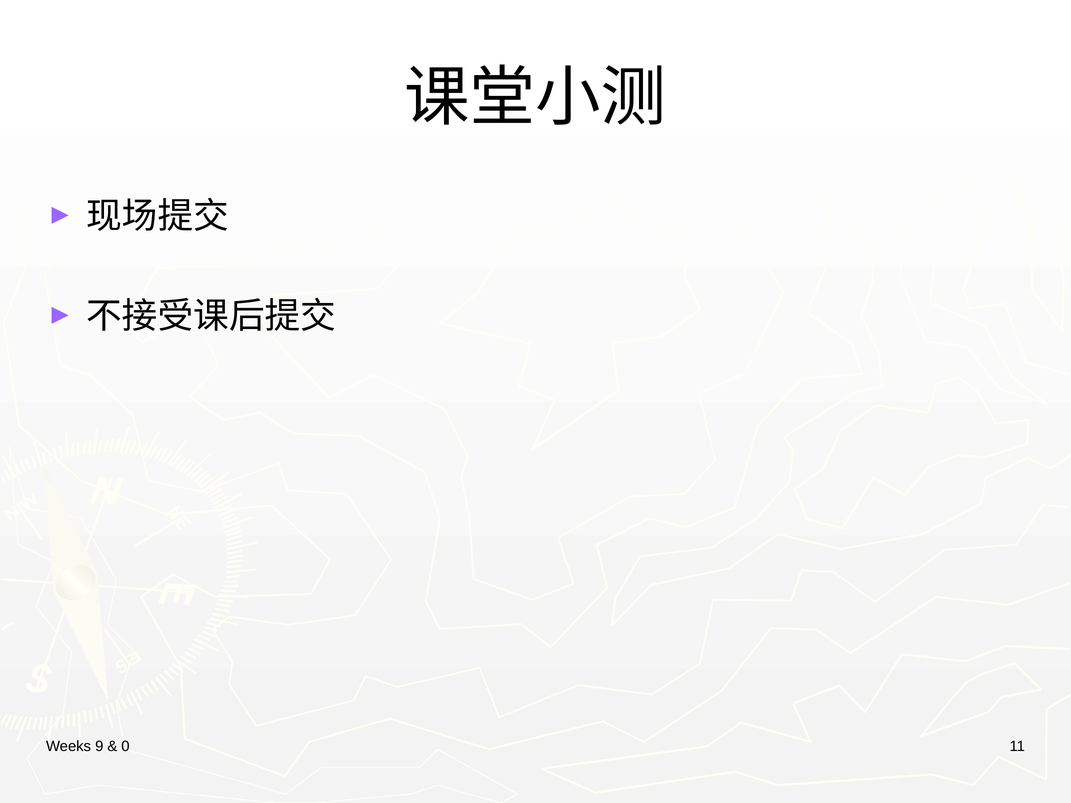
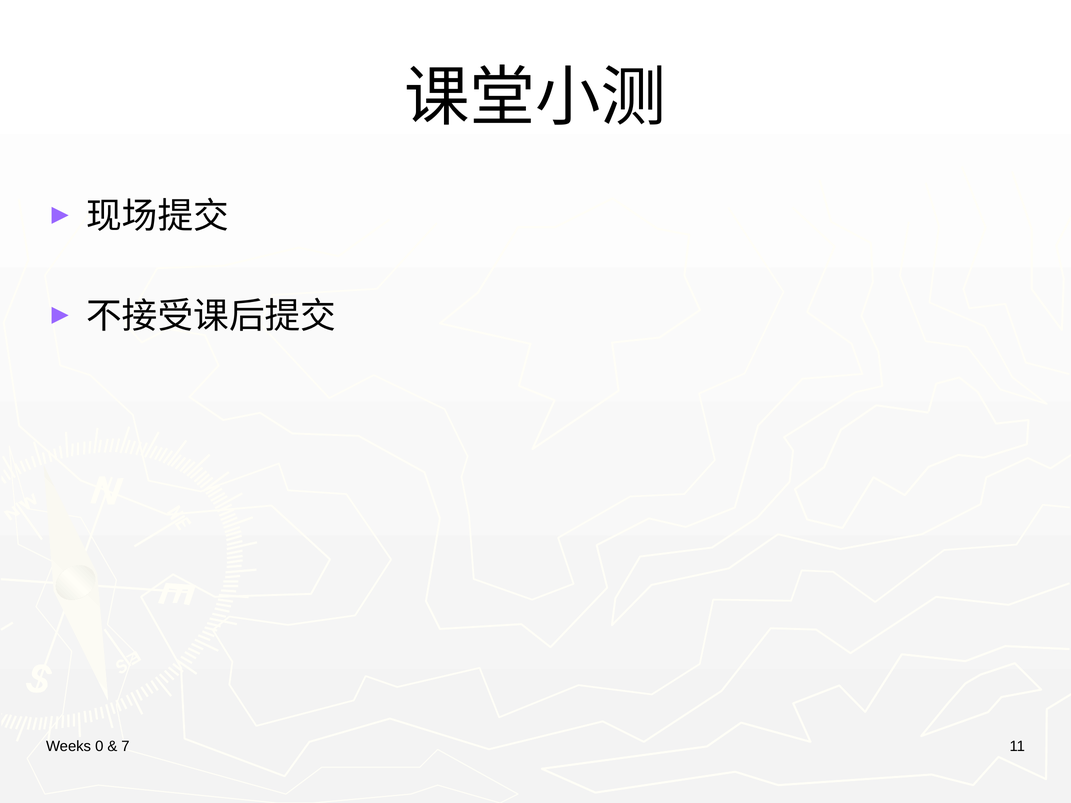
9: 9 -> 0 (99, 747)
0: 0 -> 7 (126, 747)
